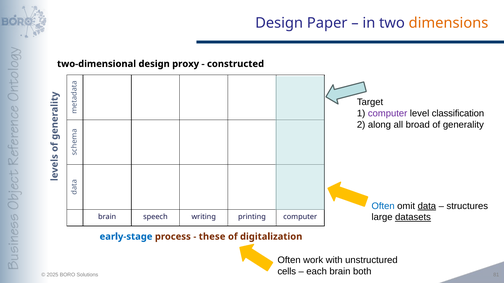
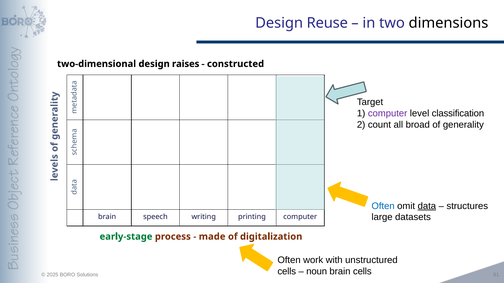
Paper: Paper -> Reuse (327, 23)
dimensions colour: orange -> black (448, 23)
proxy: proxy -> raises (186, 64)
along: along -> count (379, 125)
datasets underline: present -> none (413, 218)
early-stage colour: blue -> green (126, 237)
these: these -> made (212, 237)
each: each -> noun (317, 272)
brain both: both -> cells (362, 272)
